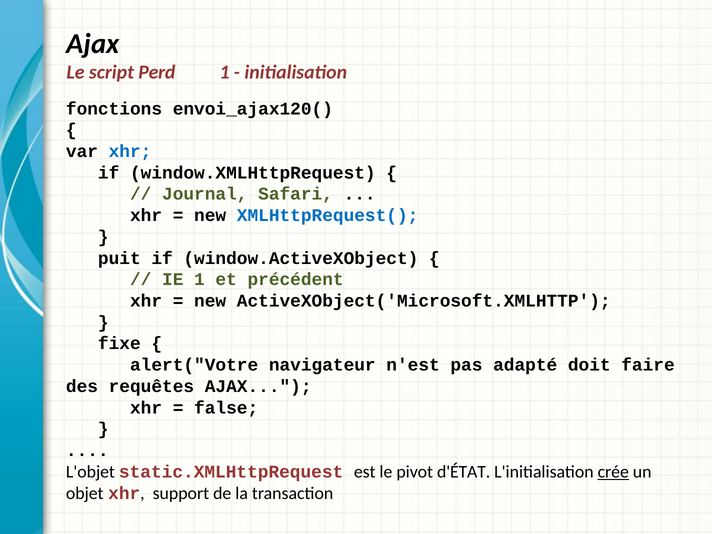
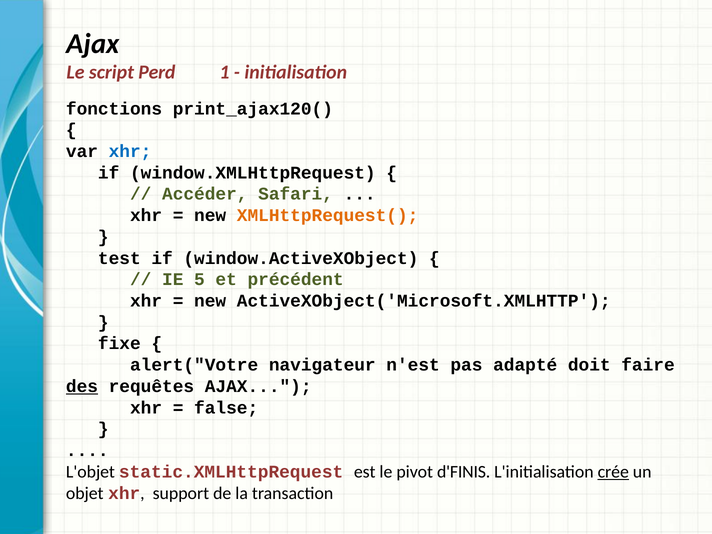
envoi_ajax120(: envoi_ajax120( -> print_ajax120( (253, 109)
Journal: Journal -> Accéder (205, 194)
XMLHttpRequest( colour: blue -> orange (328, 215)
puit: puit -> test (119, 258)
IE 1: 1 -> 5 (199, 280)
des underline: none -> present (82, 386)
d'ÉTAT: d'ÉTAT -> d'FINIS (464, 472)
